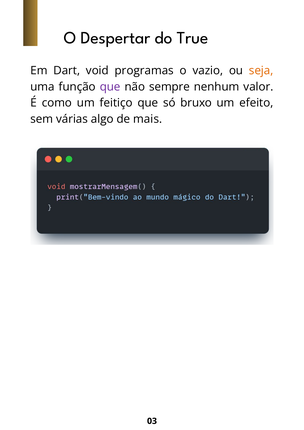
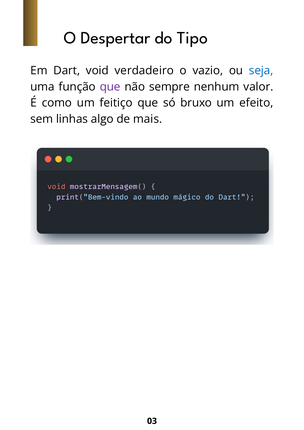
True: True -> Tipo (192, 38)
programas: programas -> verdadeiro (144, 70)
seja colour: orange -> blue (261, 70)
várias: várias -> linhas (72, 119)
